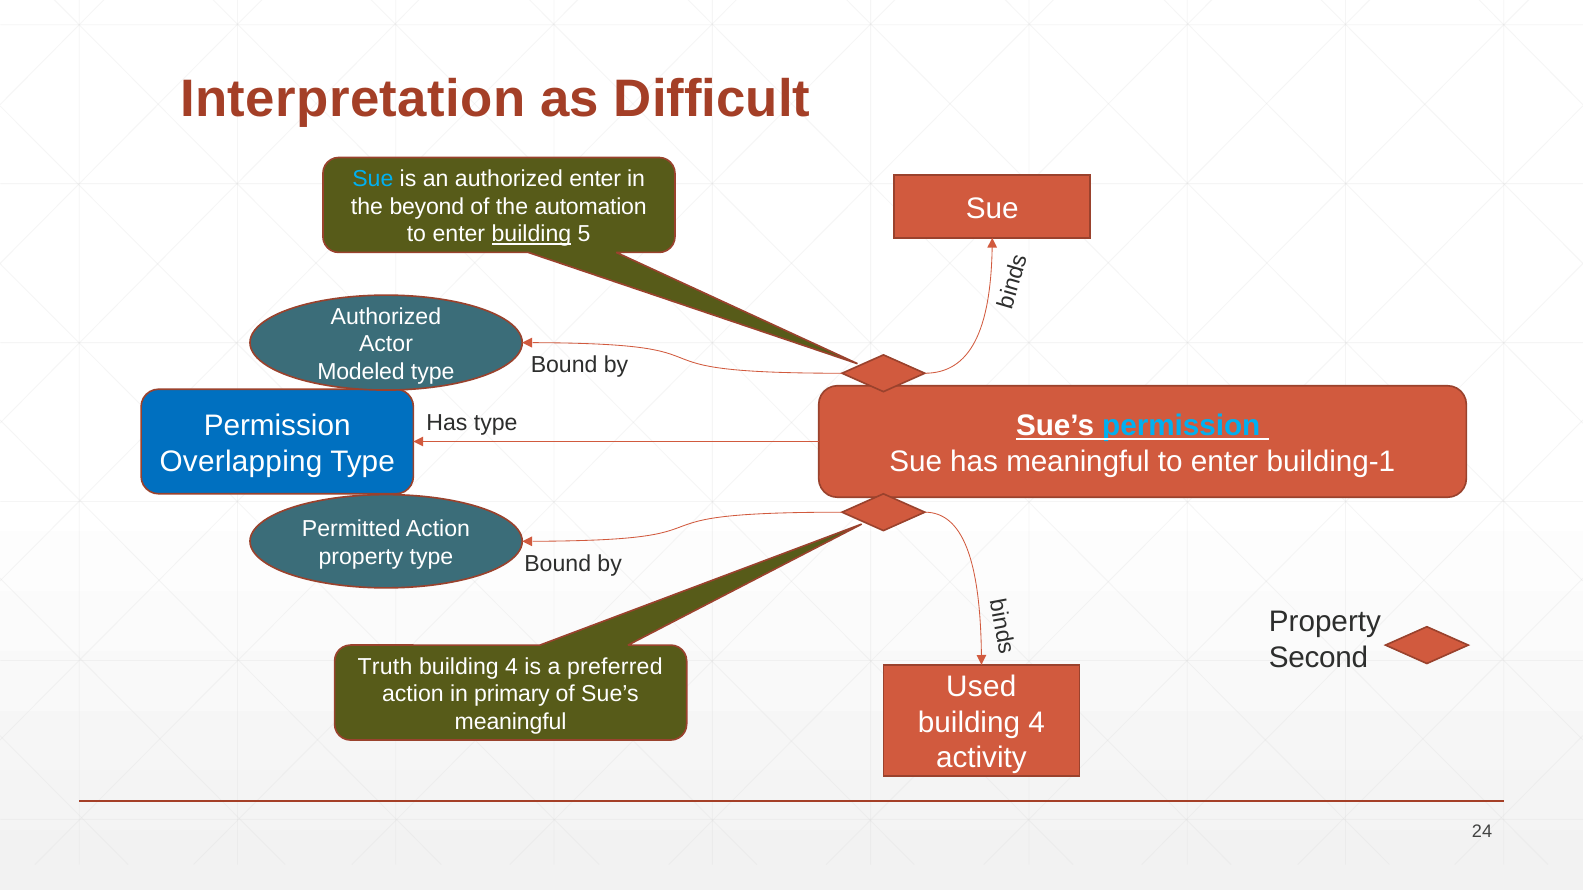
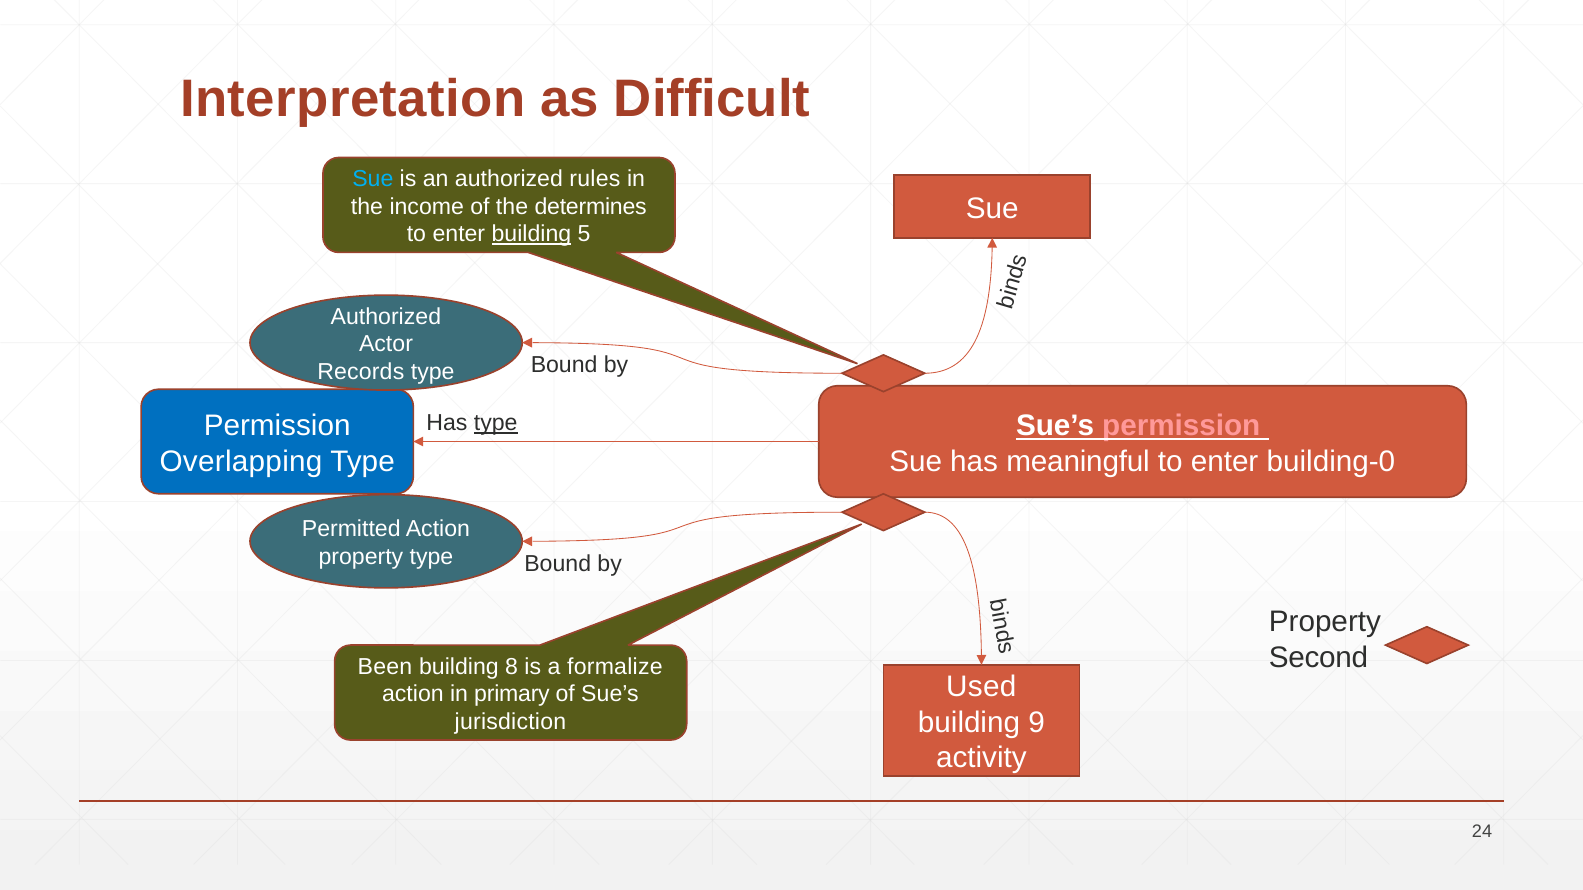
authorized enter: enter -> rules (595, 179)
beyond: beyond -> income (427, 207)
automation: automation -> determines (591, 207)
Modeled: Modeled -> Records (361, 372)
permission colour: light blue -> pink (1181, 426)
type underline: none -> present (496, 423)
building-1: building-1 -> building-0 (1331, 462)
Truth: Truth -> Been (385, 667)
4: 4 -> 8 (511, 667)
preferred: preferred -> formalize (615, 667)
4: 4 -> 9 (1037, 723)
meaningful: meaningful -> jurisdiction (510, 722)
